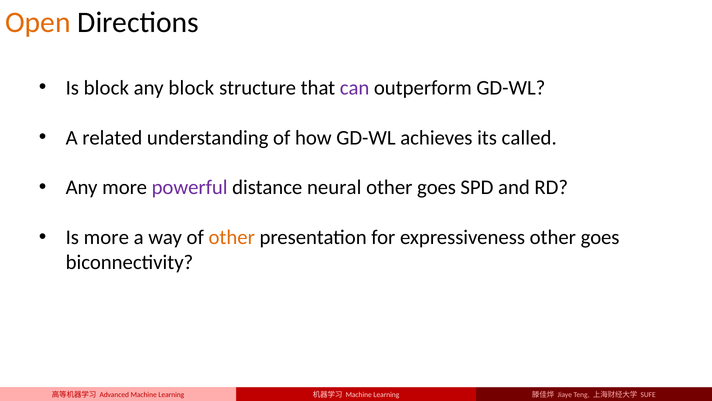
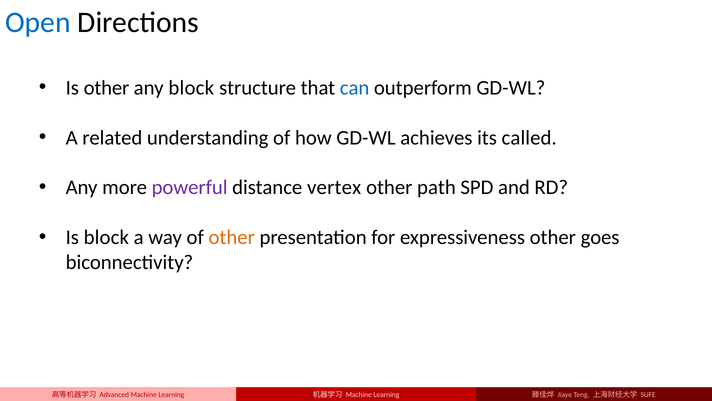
Open colour: orange -> blue (38, 23)
Is block: block -> other (106, 88)
can colour: purple -> blue (355, 88)
neural: neural -> vertex (334, 187)
goes: goes -> path (436, 187)
Is more: more -> block (106, 237)
